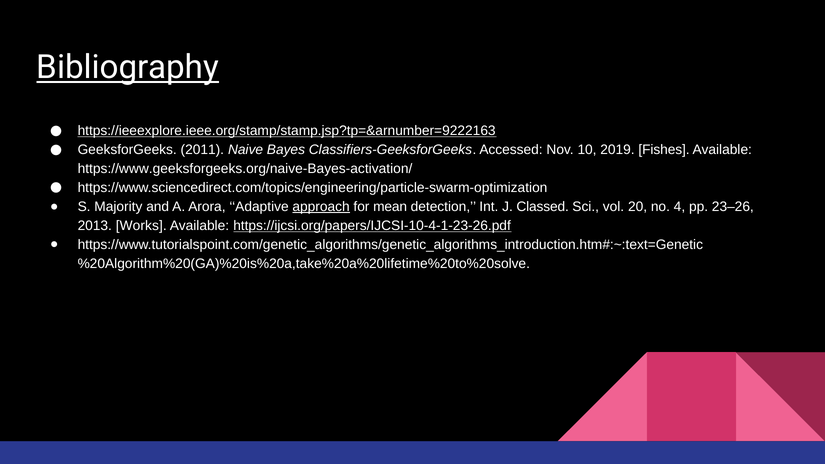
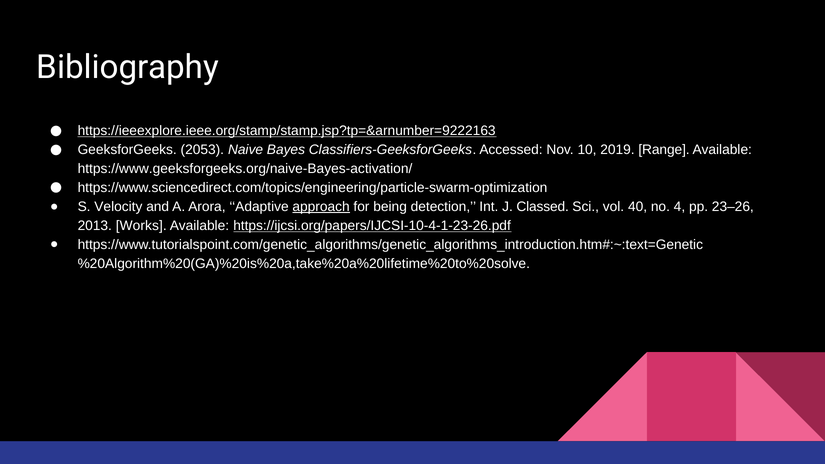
Bibliography underline: present -> none (128, 68)
2011: 2011 -> 2053 (202, 150)
Fishes: Fishes -> Range (664, 150)
Majority: Majority -> Velocity (118, 207)
mean: mean -> being (390, 207)
20: 20 -> 40 (638, 207)
